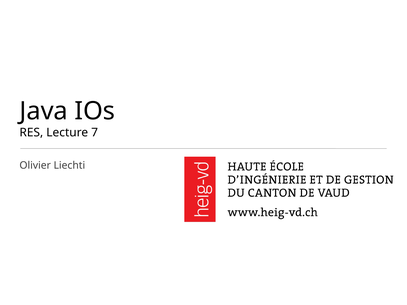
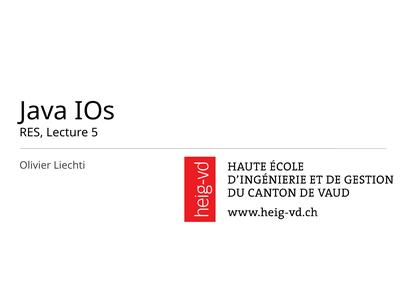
7: 7 -> 5 (95, 133)
